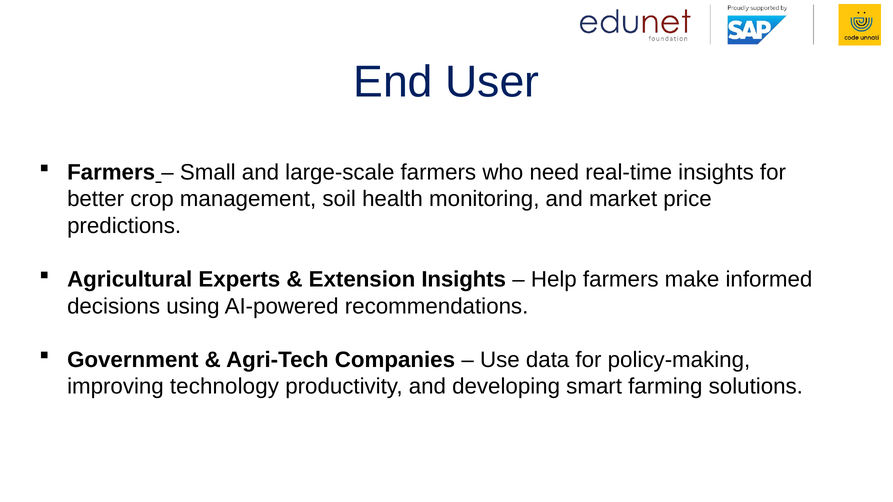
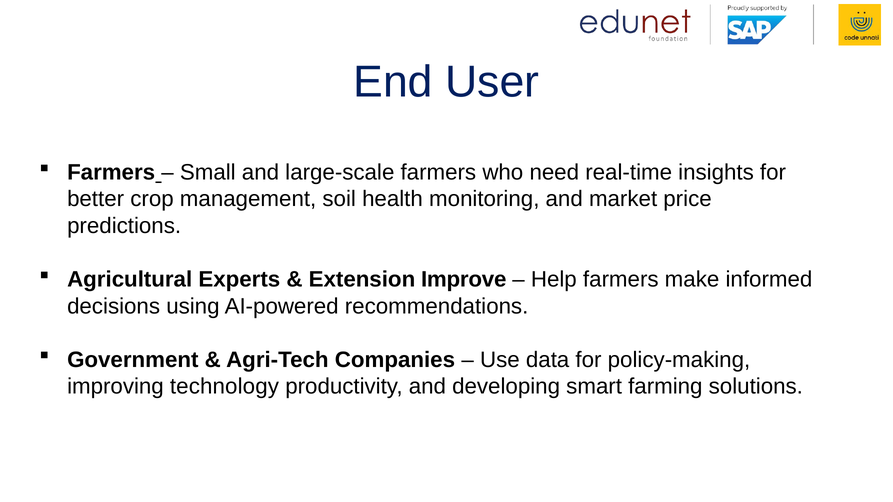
Extension Insights: Insights -> Improve (464, 280)
